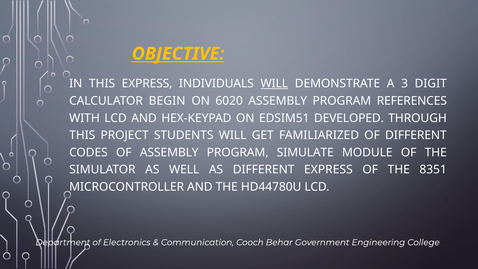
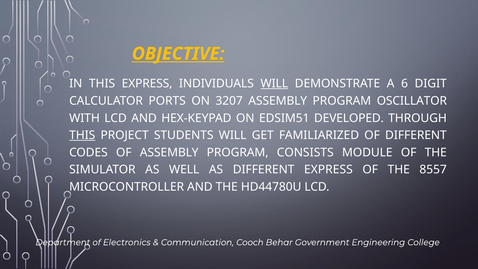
3: 3 -> 6 (405, 84)
BEGIN: BEGIN -> PORTS (167, 101)
6020: 6020 -> 3207 (229, 101)
REFERENCES: REFERENCES -> OSCILLATOR (412, 101)
THIS underline: none -> present (82, 135)
SIMULATE: SIMULATE -> CONSISTS (305, 152)
8351: 8351 -> 8557 (433, 170)
